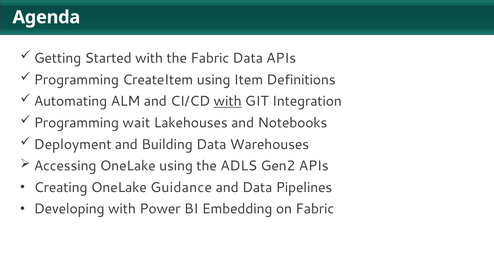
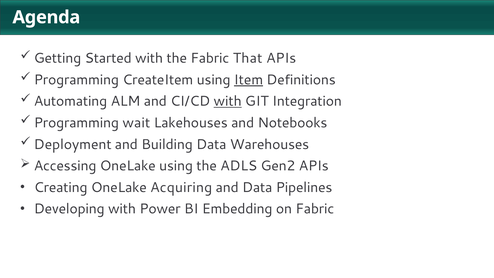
Fabric Data: Data -> That (248, 58)
Item underline: none -> present (248, 80)
Guidance: Guidance -> Acquiring (181, 187)
